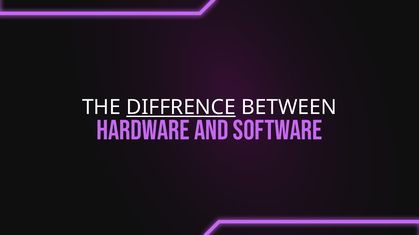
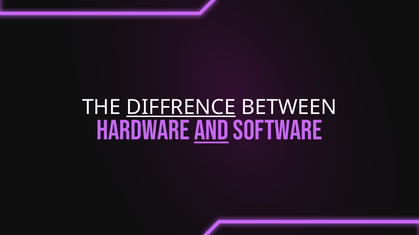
AND underline: none -> present (211, 131)
